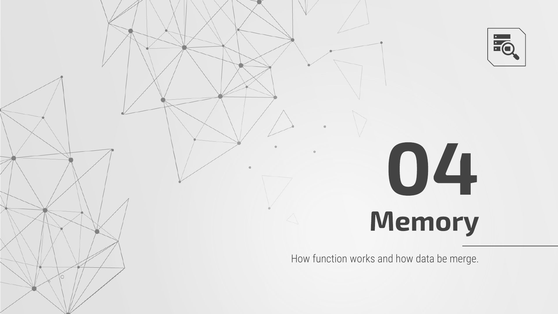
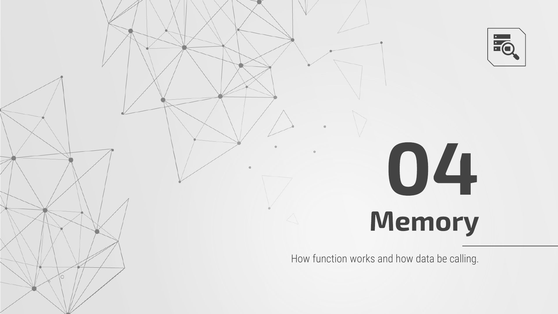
merge: merge -> calling (464, 259)
